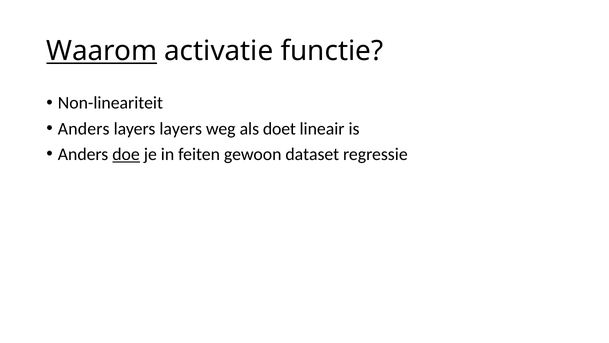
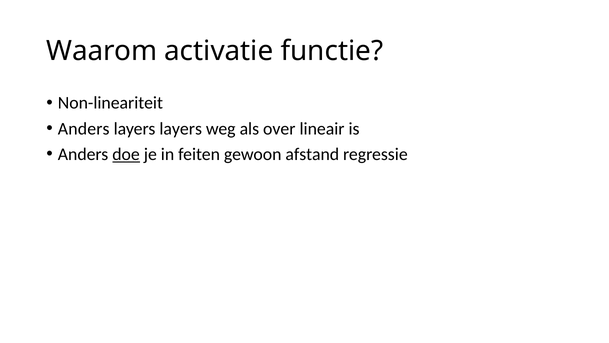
Waarom underline: present -> none (102, 51)
doet: doet -> over (279, 128)
dataset: dataset -> afstand (312, 154)
